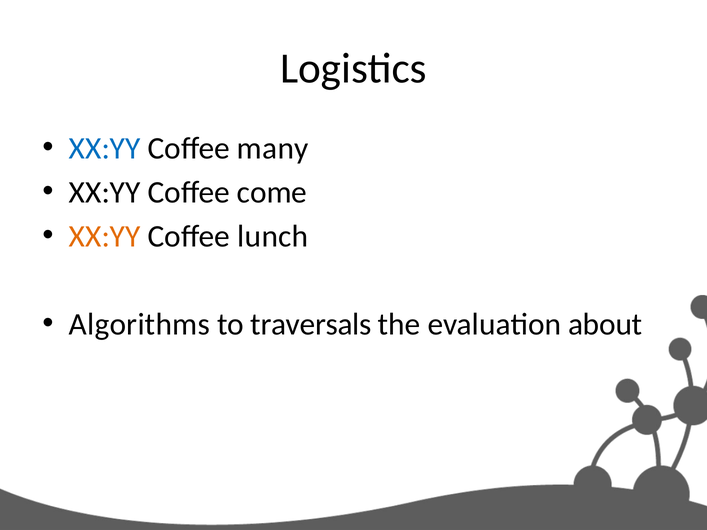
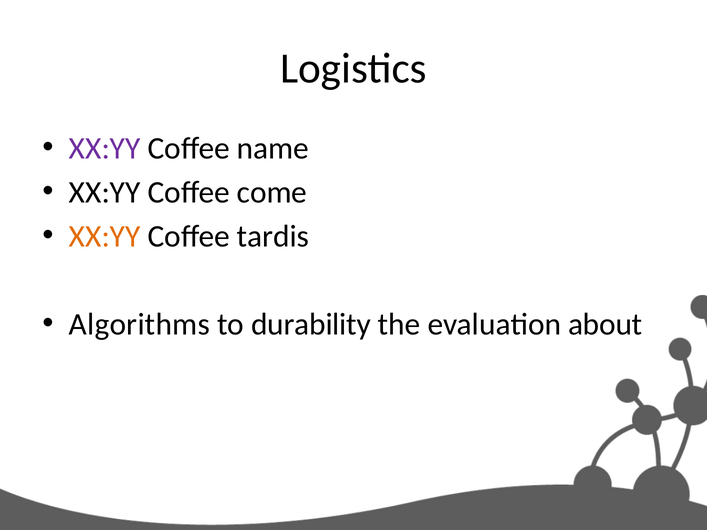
XX:YY colour: blue -> purple (105, 148)
many: many -> name (273, 148)
lunch: lunch -> tardis (273, 236)
traversals: traversals -> durability (311, 324)
